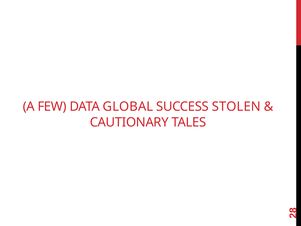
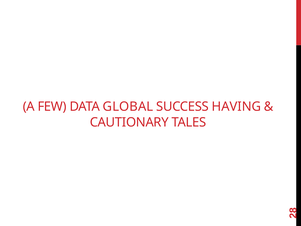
STOLEN: STOLEN -> HAVING (236, 107)
